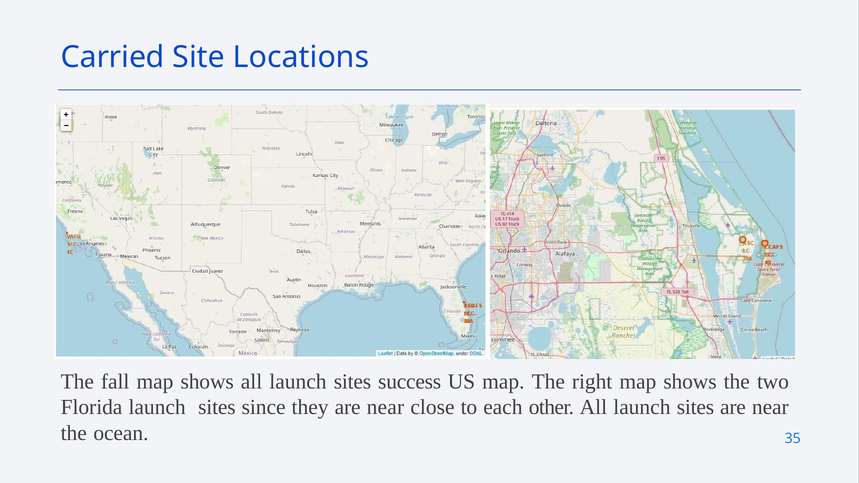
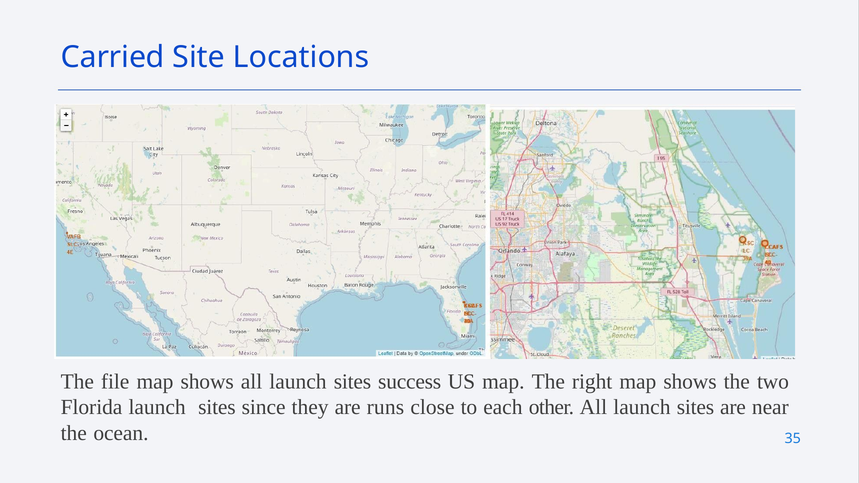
fall: fall -> file (115, 382)
they are near: near -> runs (385, 408)
